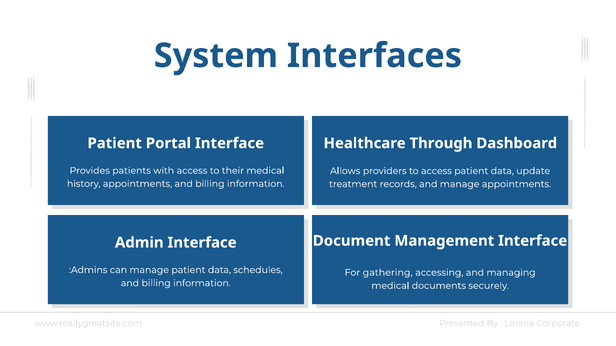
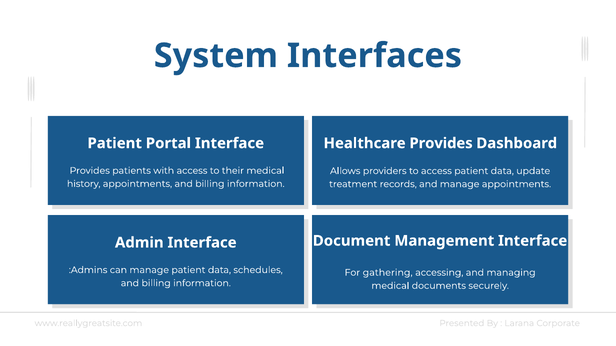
Healthcare Through: Through -> Provides (441, 143)
